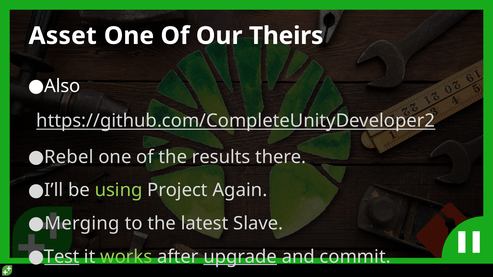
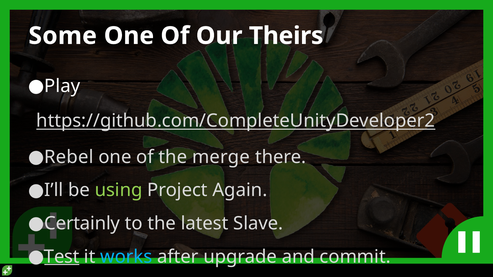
Asset: Asset -> Some (63, 36)
Also: Also -> Play (62, 86)
results: results -> merge (221, 157)
Merging: Merging -> Certainly (82, 224)
works colour: light green -> light blue (126, 257)
upgrade underline: present -> none (240, 257)
